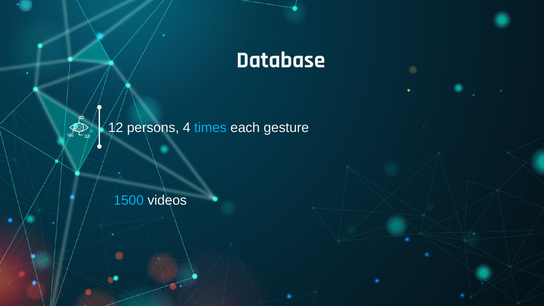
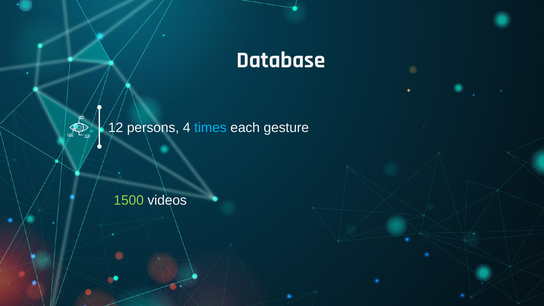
1500 colour: light blue -> light green (129, 200)
